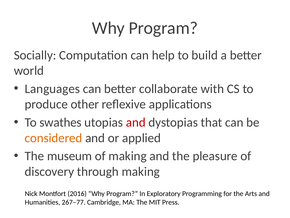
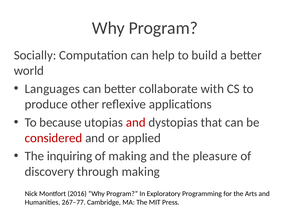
swathes: swathes -> because (61, 122)
considered colour: orange -> red (54, 138)
museum: museum -> inquiring (70, 156)
